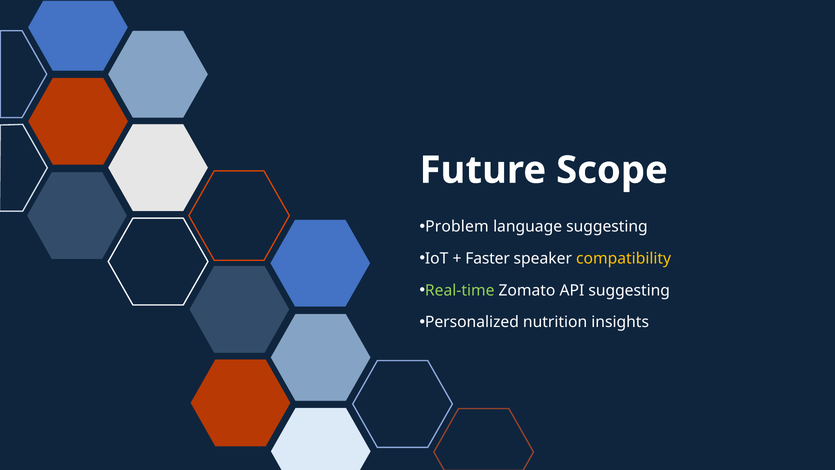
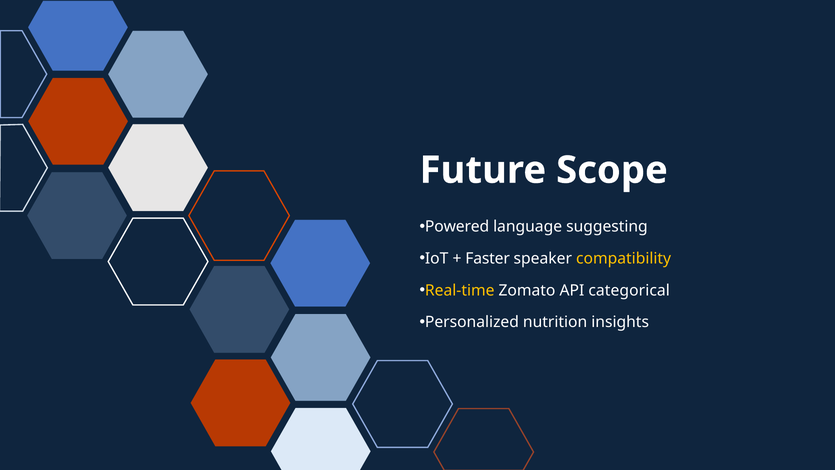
Problem: Problem -> Powered (457, 227)
Real-time colour: light green -> yellow (460, 290)
API suggesting: suggesting -> categorical (629, 290)
